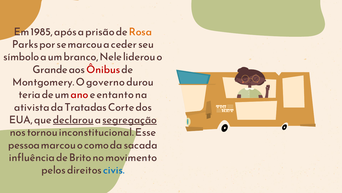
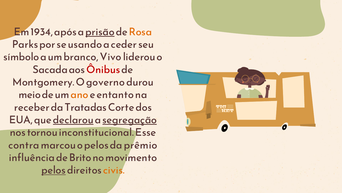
1985: 1985 -> 1934 (42, 32)
prisão underline: none -> present (100, 32)
se marcou: marcou -> usando (85, 44)
Nele: Nele -> Vivo (111, 57)
Grande: Grande -> Sacada (50, 69)
teria: teria -> meio (30, 94)
ano colour: red -> orange (80, 94)
ativista: ativista -> receber (32, 107)
pessoa: pessoa -> contra (24, 145)
o como: como -> pelos (96, 145)
sacada: sacada -> prêmio (141, 145)
pelos underline: none -> present (54, 170)
civis colour: blue -> orange (114, 170)
